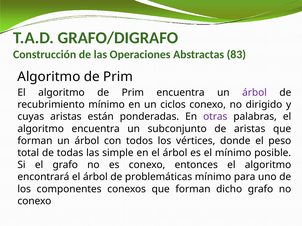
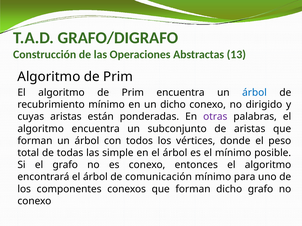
83: 83 -> 13 (236, 55)
árbol colour: purple -> blue (254, 93)
un ciclos: ciclos -> dicho (173, 105)
problemáticas: problemáticas -> comunicación (159, 177)
